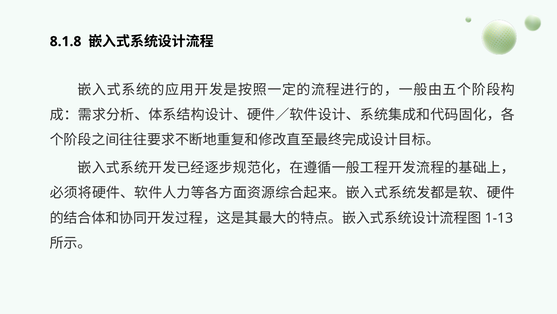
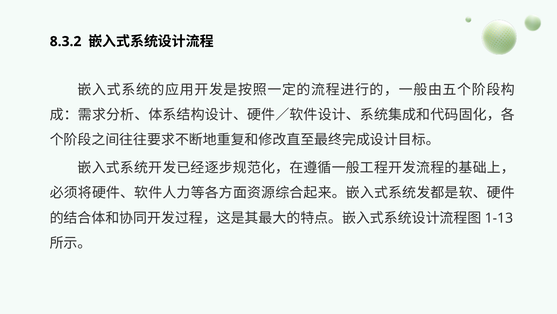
8.1.8: 8.1.8 -> 8.3.2 (66, 41)
